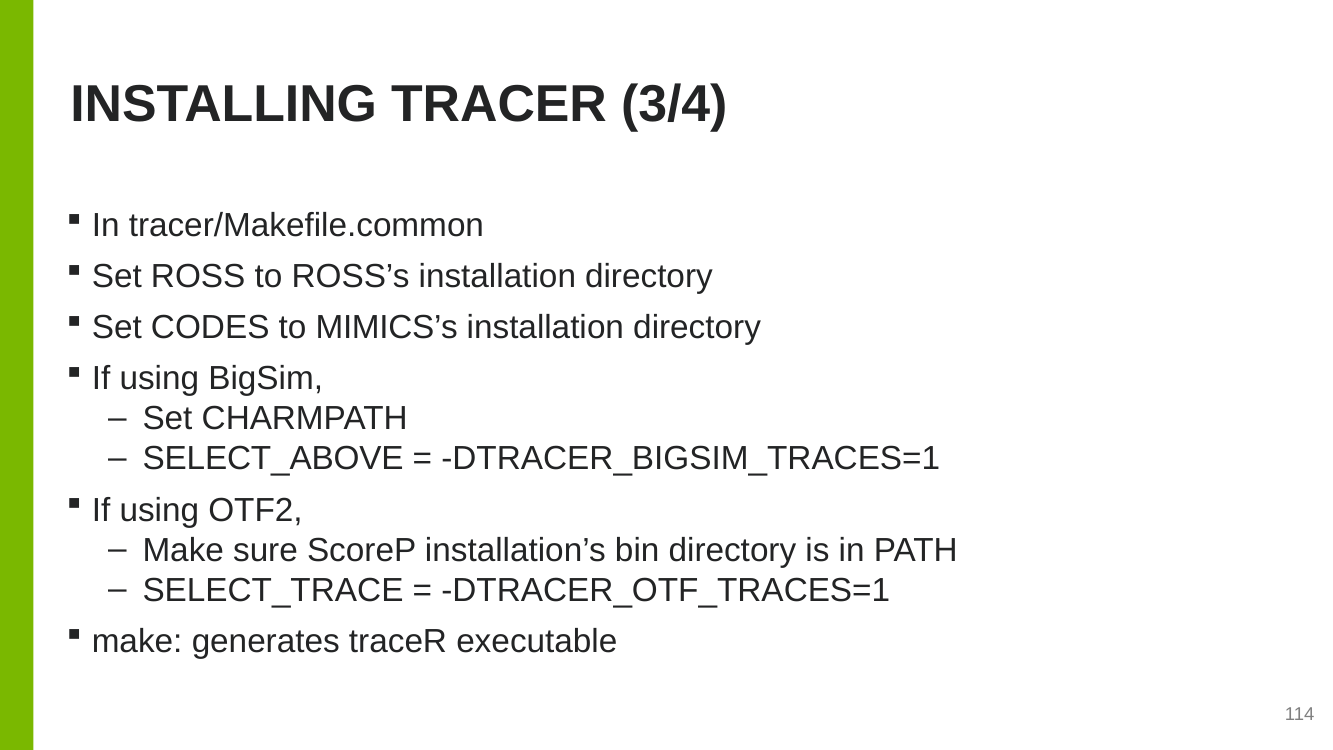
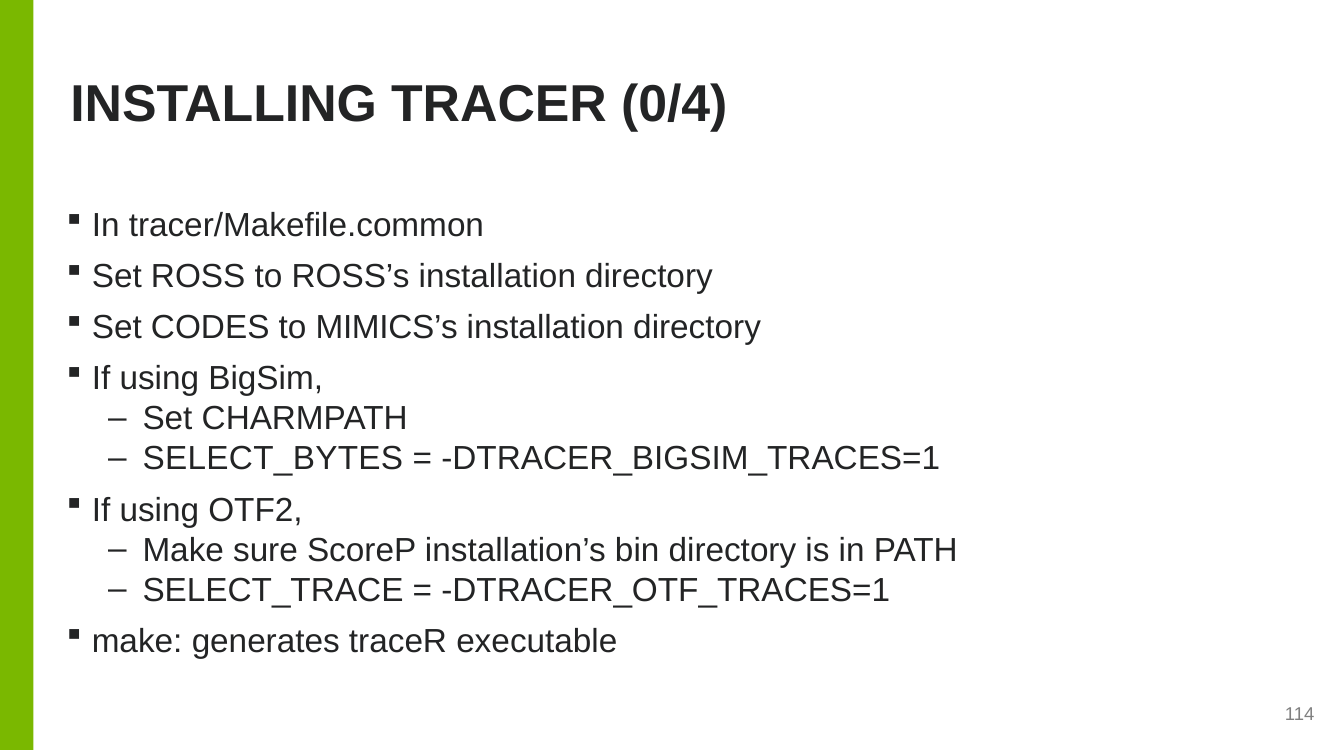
3/4: 3/4 -> 0/4 (674, 105)
SELECT_ABOVE: SELECT_ABOVE -> SELECT_BYTES (273, 459)
